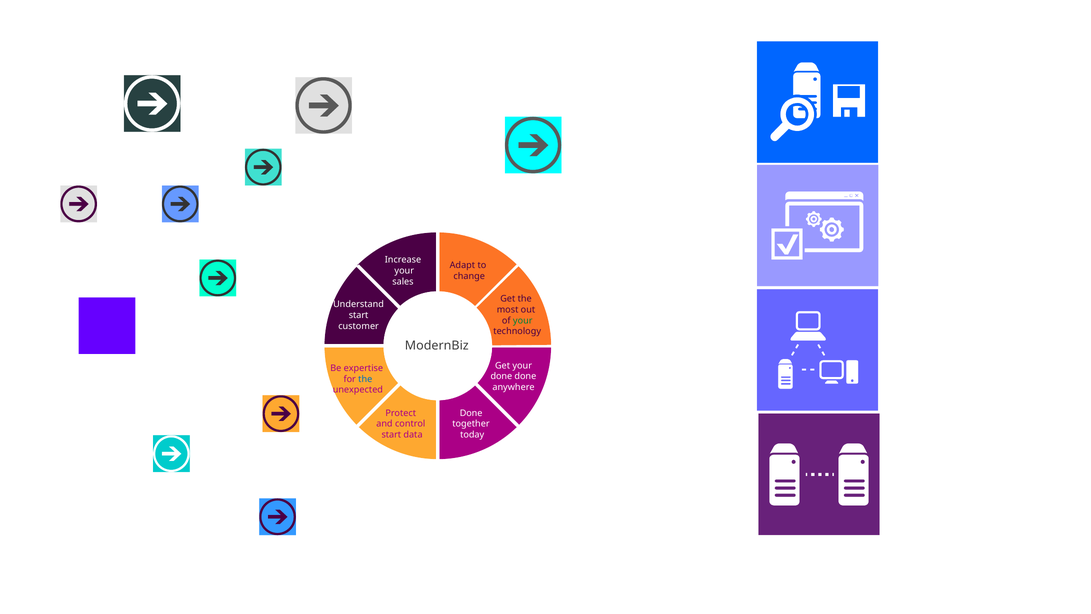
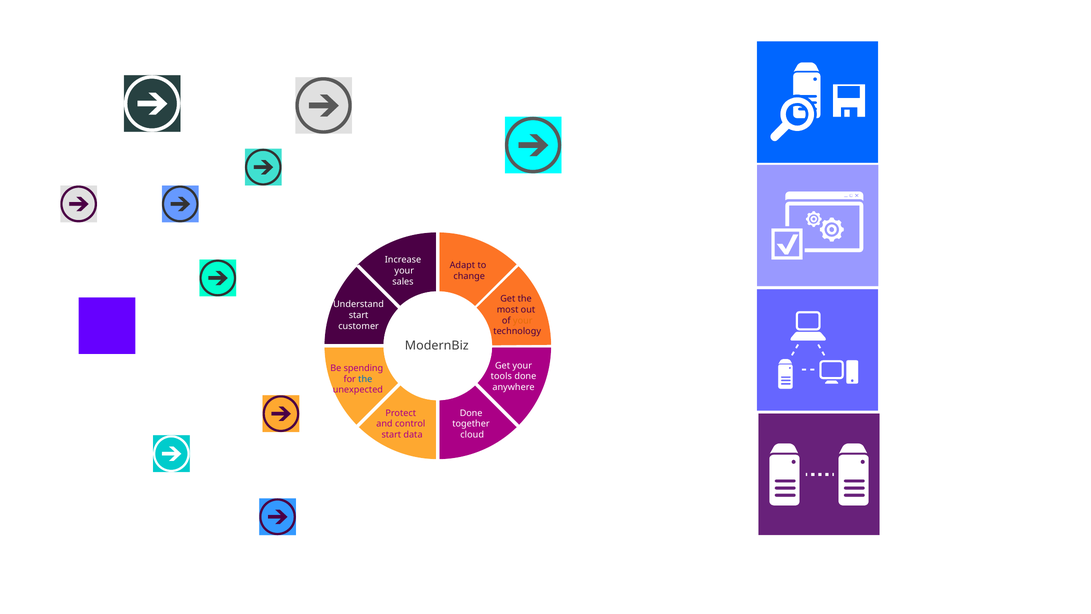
your colour: green -> orange (523, 320)
expertise: expertise -> spending (363, 368)
done: done -> tools (501, 376)
today: today -> cloud (472, 435)
